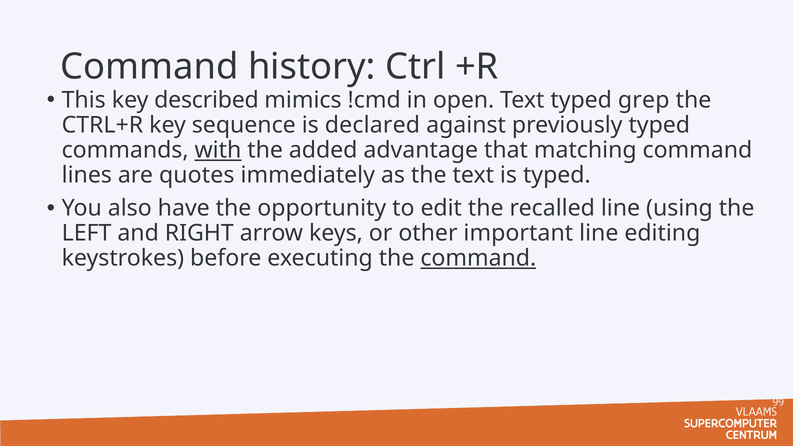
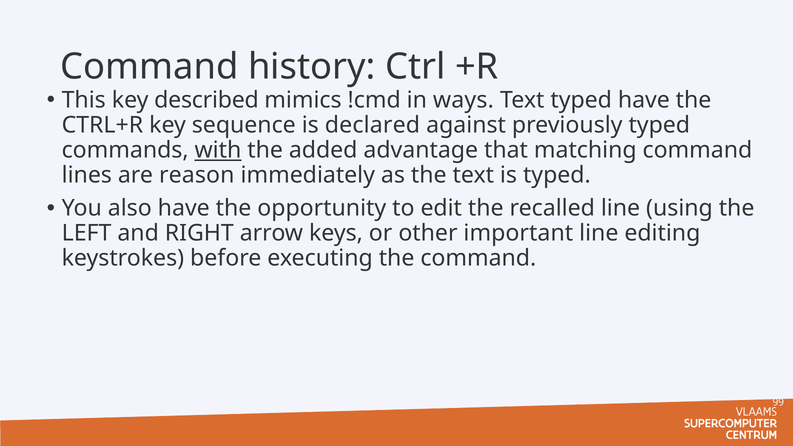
open: open -> ways (463, 100)
typed grep: grep -> have (644, 100)
quotes: quotes -> reason (197, 175)
command underline: present -> none (478, 258)
